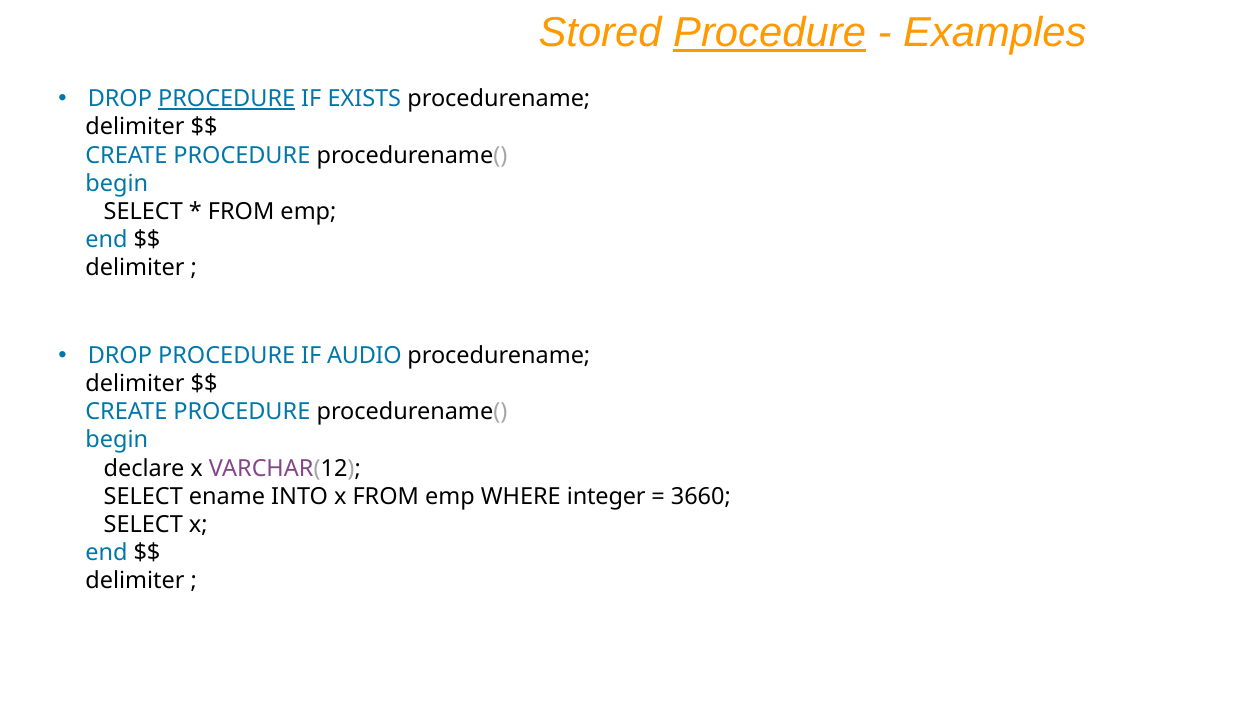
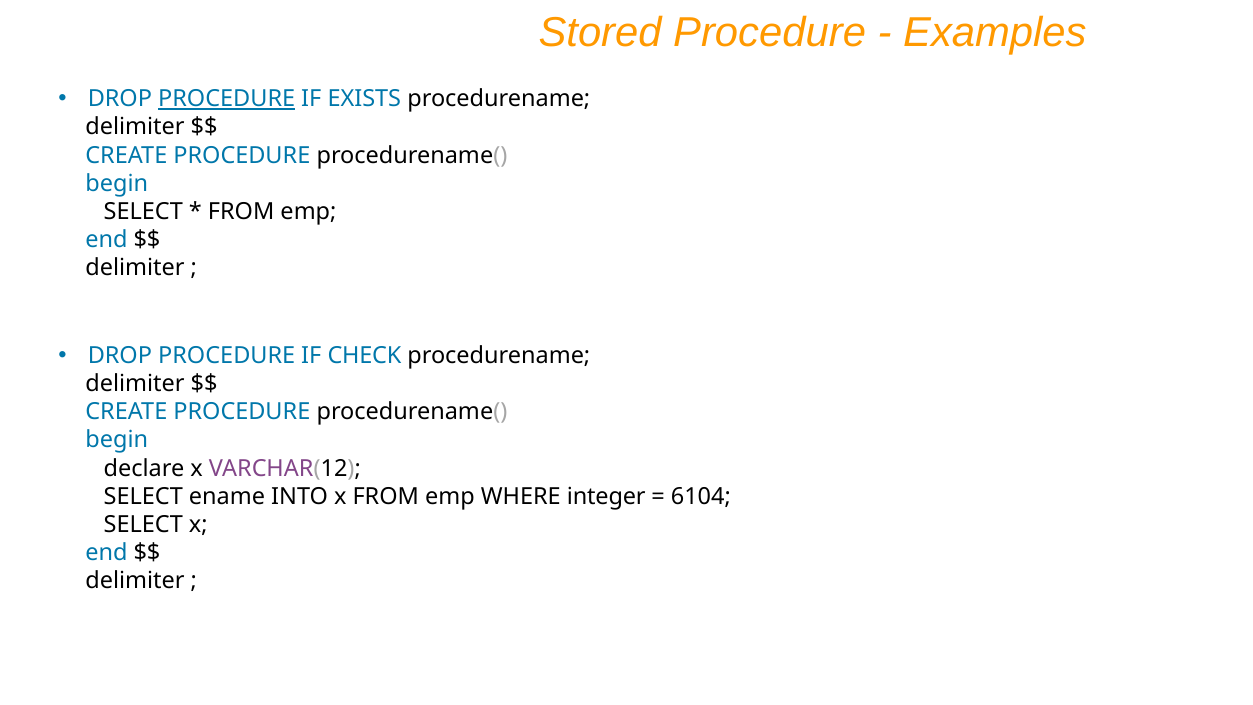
Procedure underline: present -> none (770, 33)
AUDIO: AUDIO -> CHECK (364, 355)
3660: 3660 -> 6104 (701, 496)
